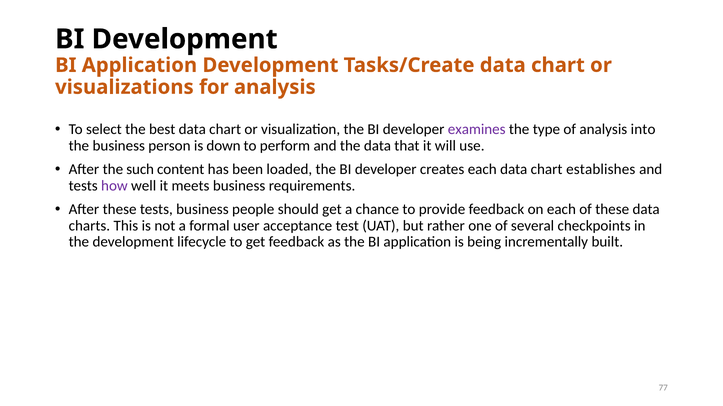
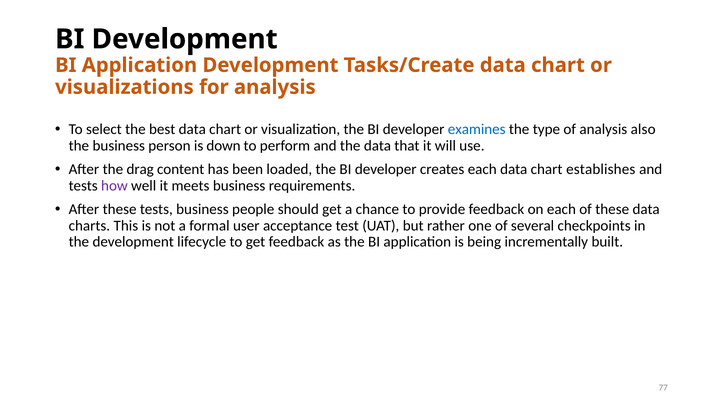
examines colour: purple -> blue (477, 130)
into: into -> also (643, 130)
such: such -> drag (140, 170)
